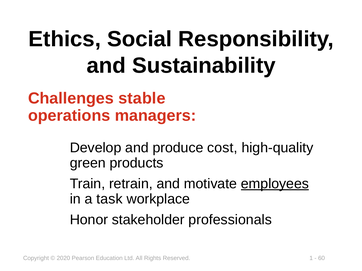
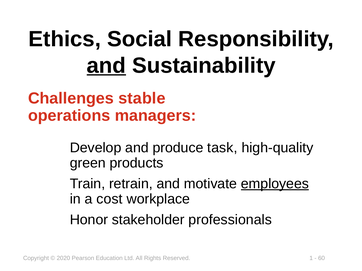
and underline: none -> present (106, 66)
cost: cost -> task (222, 148)
task: task -> cost (110, 199)
